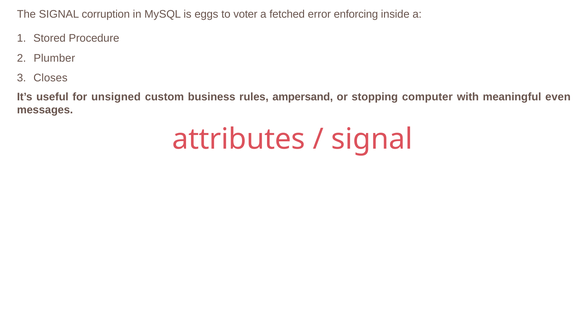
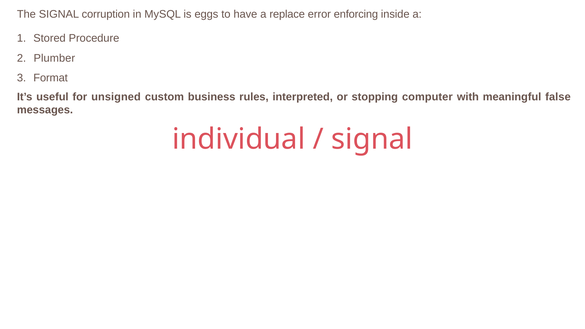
voter: voter -> have (245, 14)
fetched: fetched -> replace (287, 14)
Closes: Closes -> Format (51, 78)
ampersand: ampersand -> interpreted (303, 97)
even: even -> false (558, 97)
attributes: attributes -> individual (239, 139)
